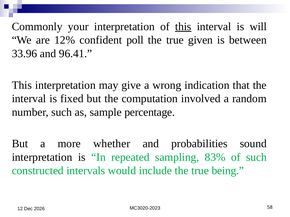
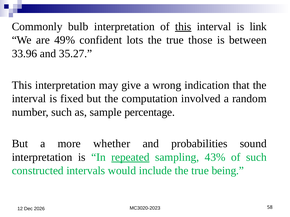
your: your -> bulb (78, 27)
will: will -> link (258, 27)
12%: 12% -> 49% (65, 40)
poll: poll -> lots (135, 40)
given: given -> those (200, 40)
96.41: 96.41 -> 35.27 (76, 54)
repeated underline: none -> present (130, 158)
83%: 83% -> 43% (215, 158)
